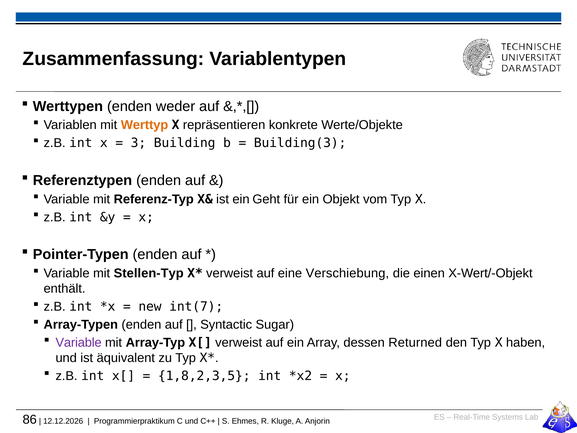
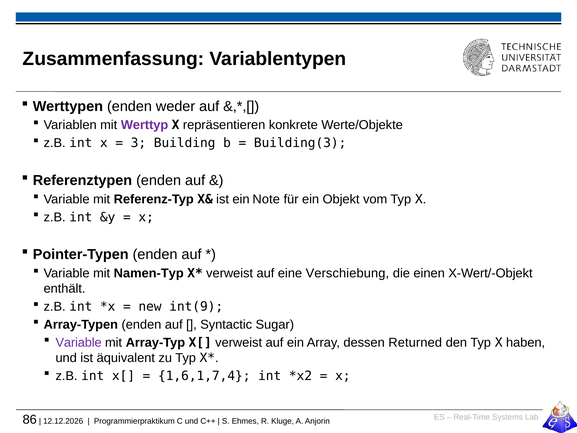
Werttyp colour: orange -> purple (145, 125)
Geht: Geht -> Note (266, 199)
Stellen-Typ: Stellen-Typ -> Namen-Typ (149, 273)
int(7: int(7 -> int(9 (196, 306)
1,8,2,3,5: 1,8,2,3,5 -> 1,6,1,7,4 (204, 376)
